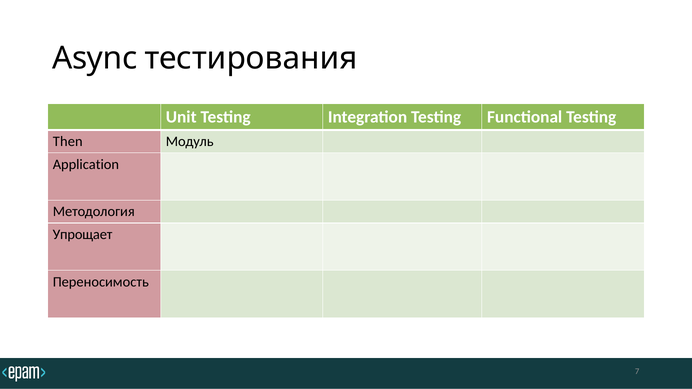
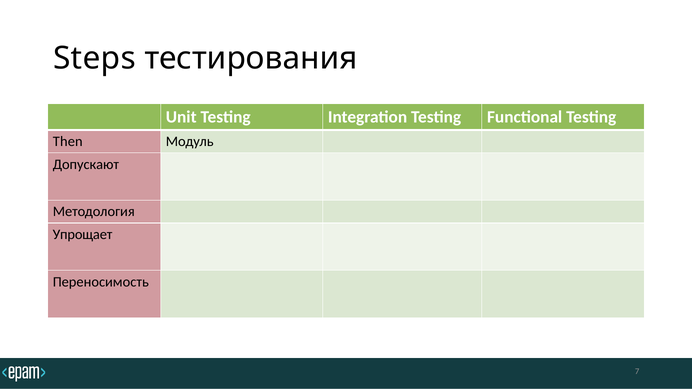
Async: Async -> Steps (94, 58)
Application: Application -> Допускают (86, 164)
